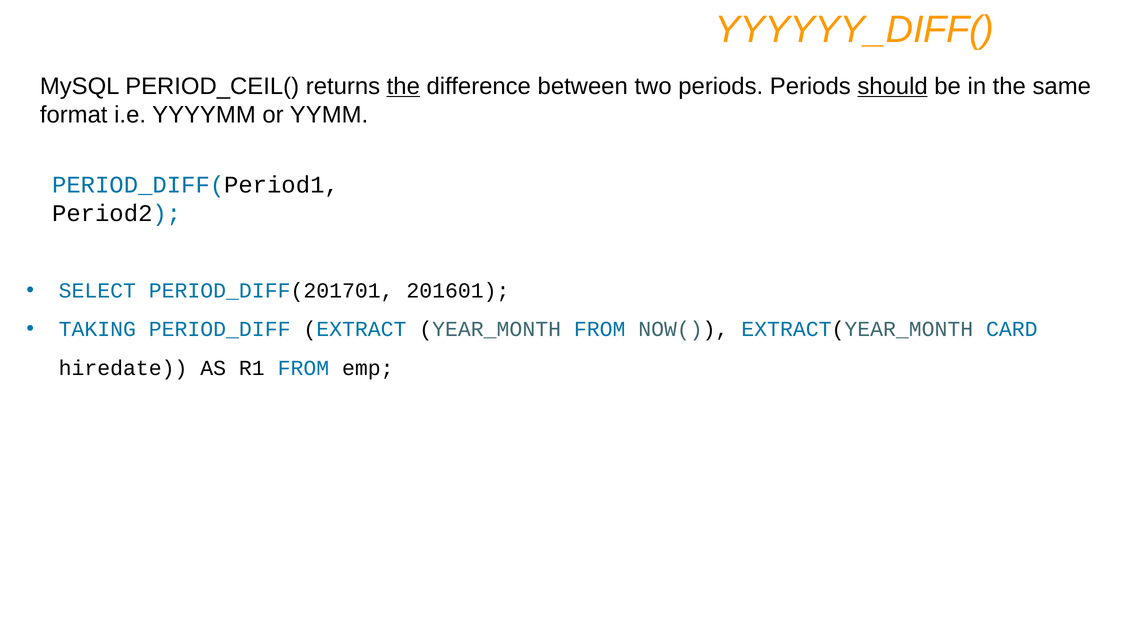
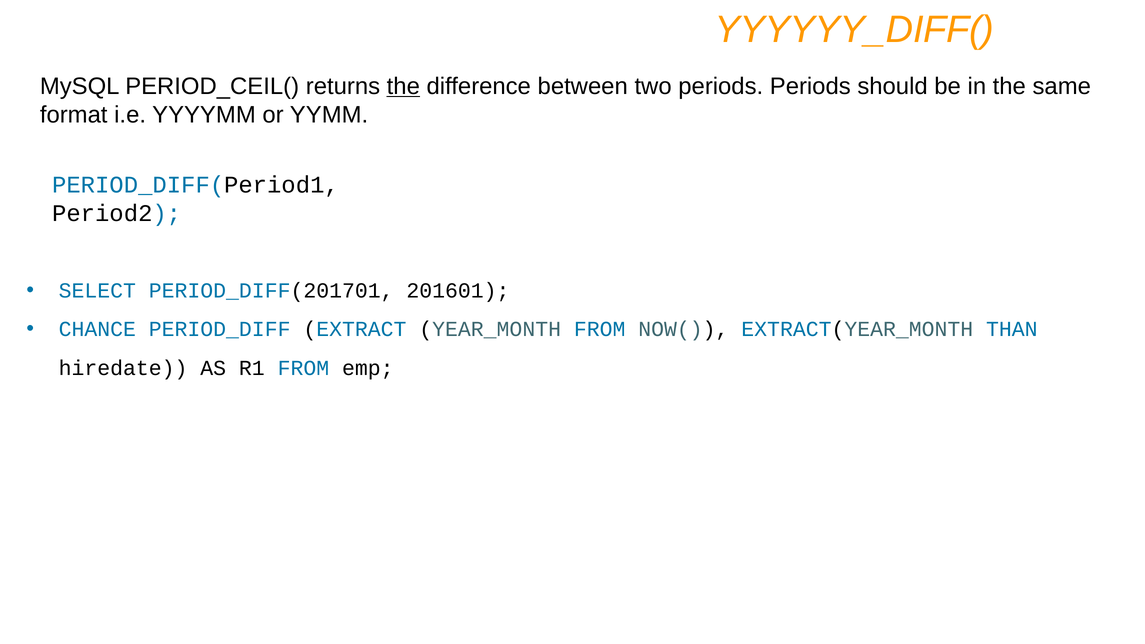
should underline: present -> none (893, 86)
TAKING: TAKING -> CHANCE (97, 329)
CARD: CARD -> THAN (1012, 329)
